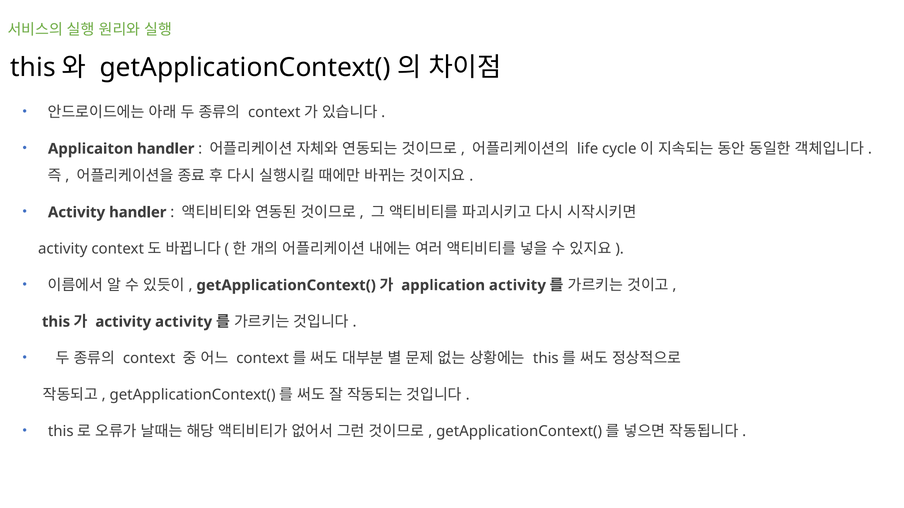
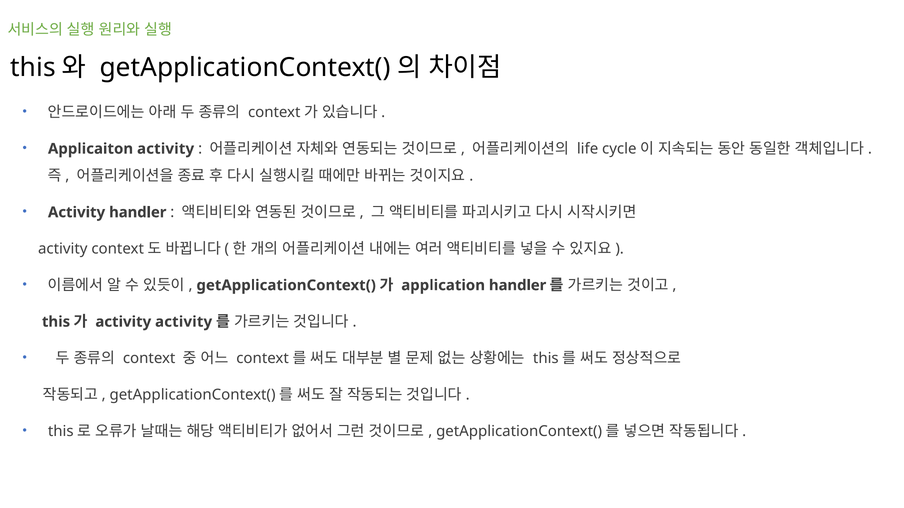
Applicaiton handler: handler -> activity (166, 149)
application activity: activity -> handler (518, 286)
